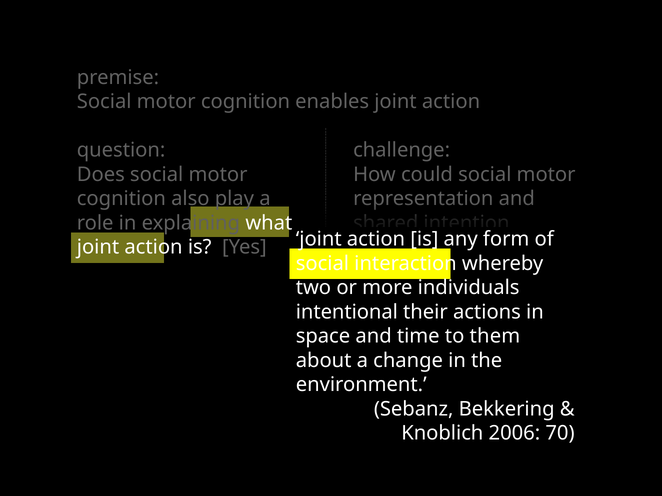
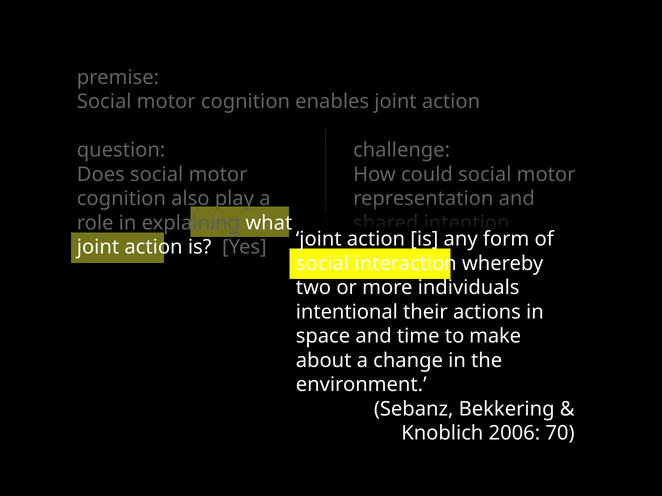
them: them -> make (495, 337)
